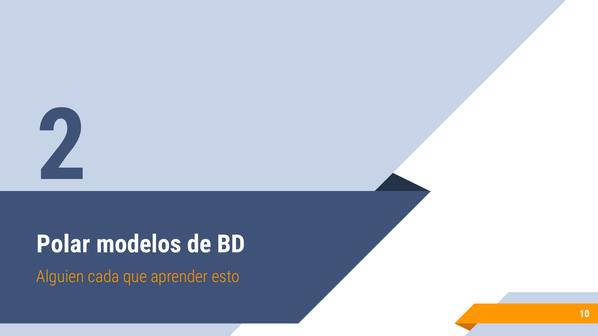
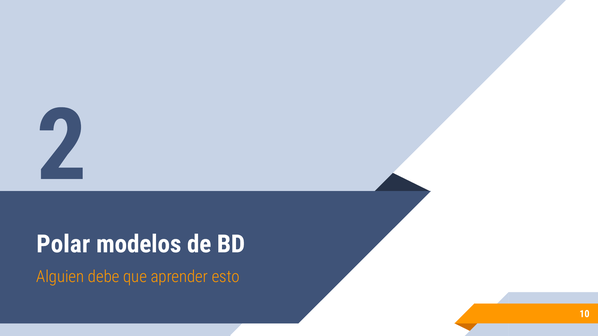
cada: cada -> debe (104, 277)
